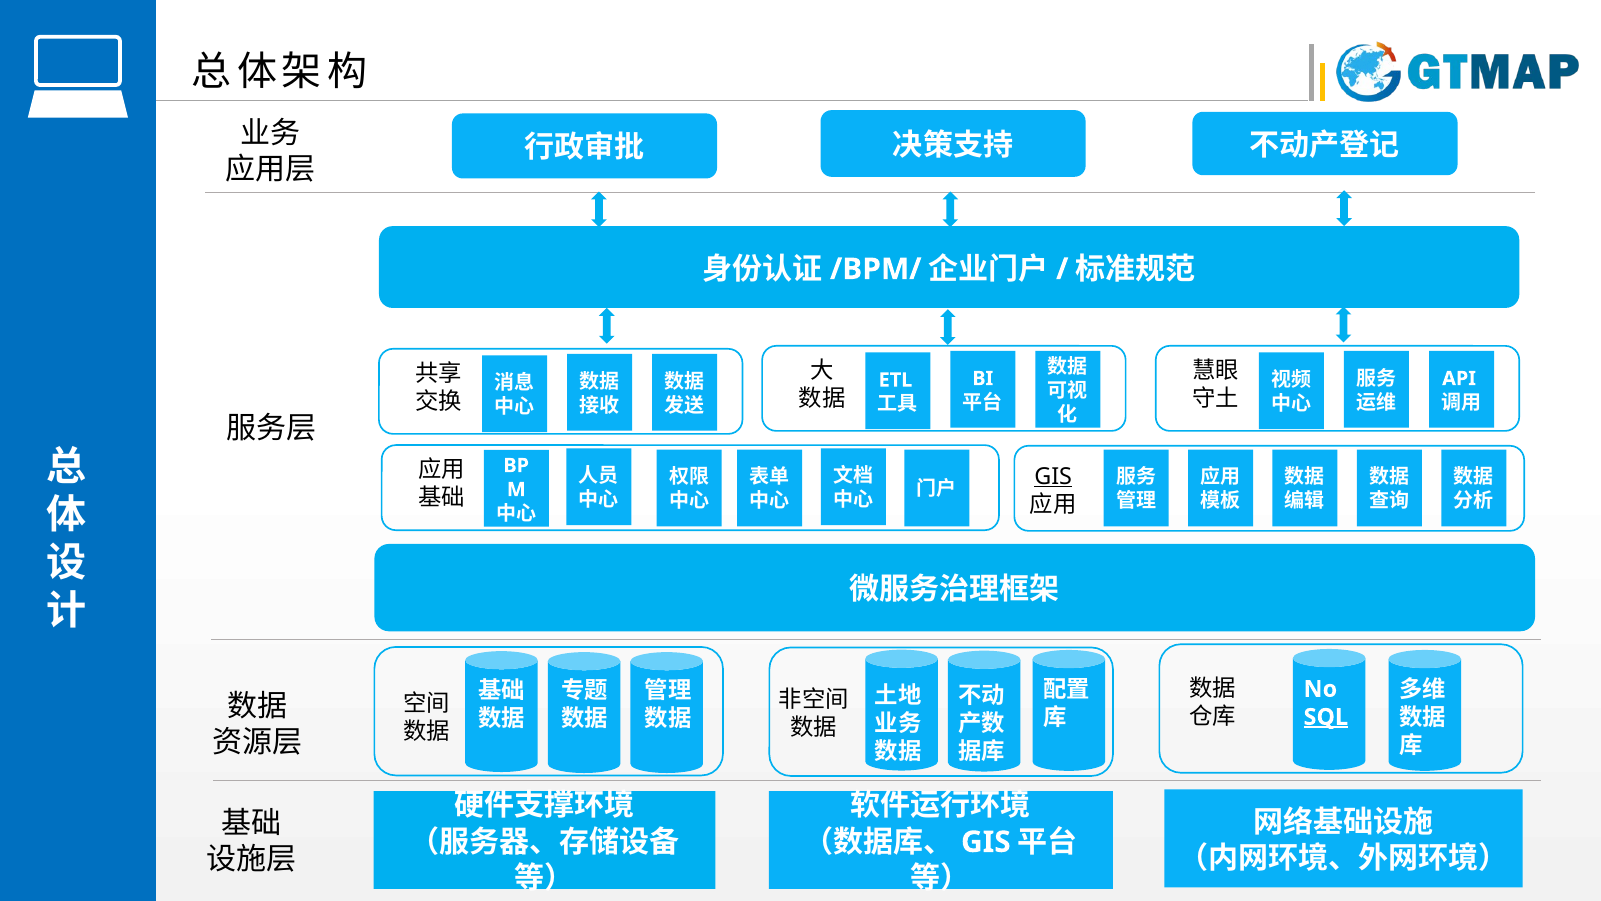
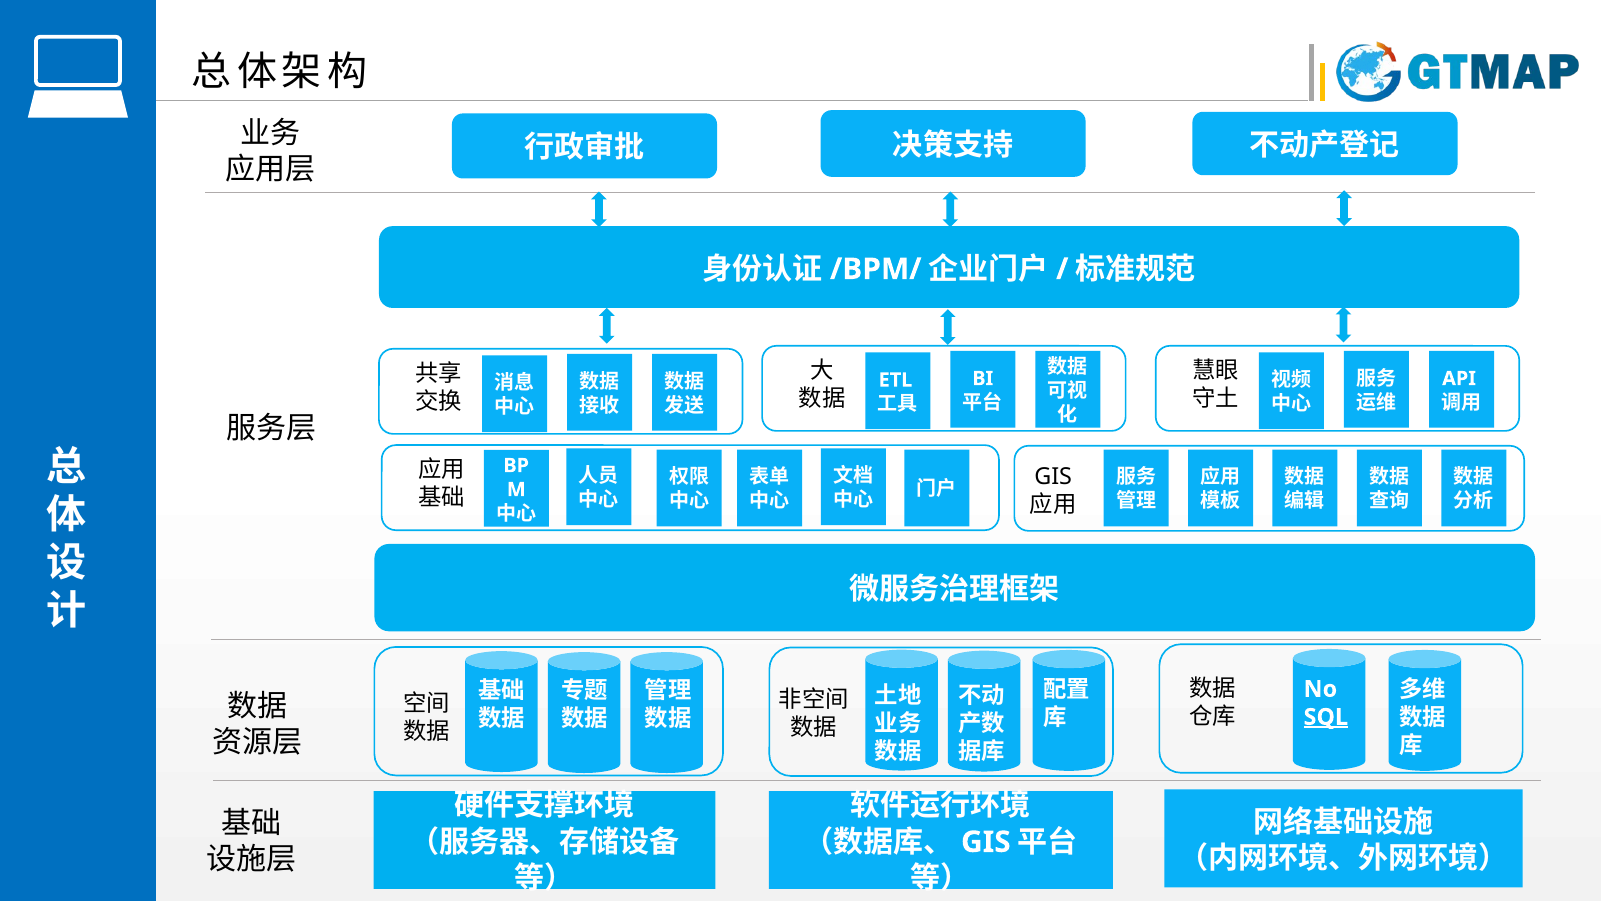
GIS underline: present -> none (1053, 476)
